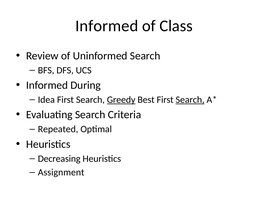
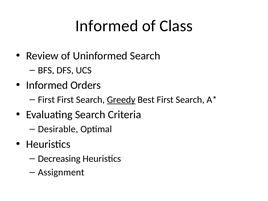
During: During -> Orders (86, 85)
Idea: Idea -> First (46, 100)
Search underline: present -> none (190, 100)
Repeated: Repeated -> Desirable (58, 129)
